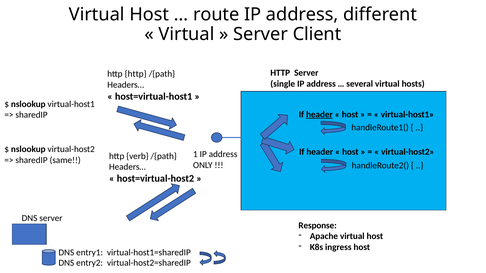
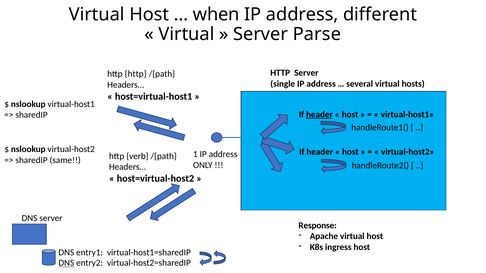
route: route -> when (216, 15)
Client: Client -> Parse (317, 34)
DNS underline: none -> present (66, 263)
